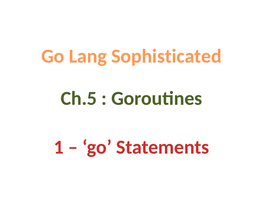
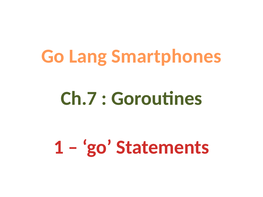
Sophisticated: Sophisticated -> Smartphones (166, 56)
Ch.5: Ch.5 -> Ch.7 (79, 99)
